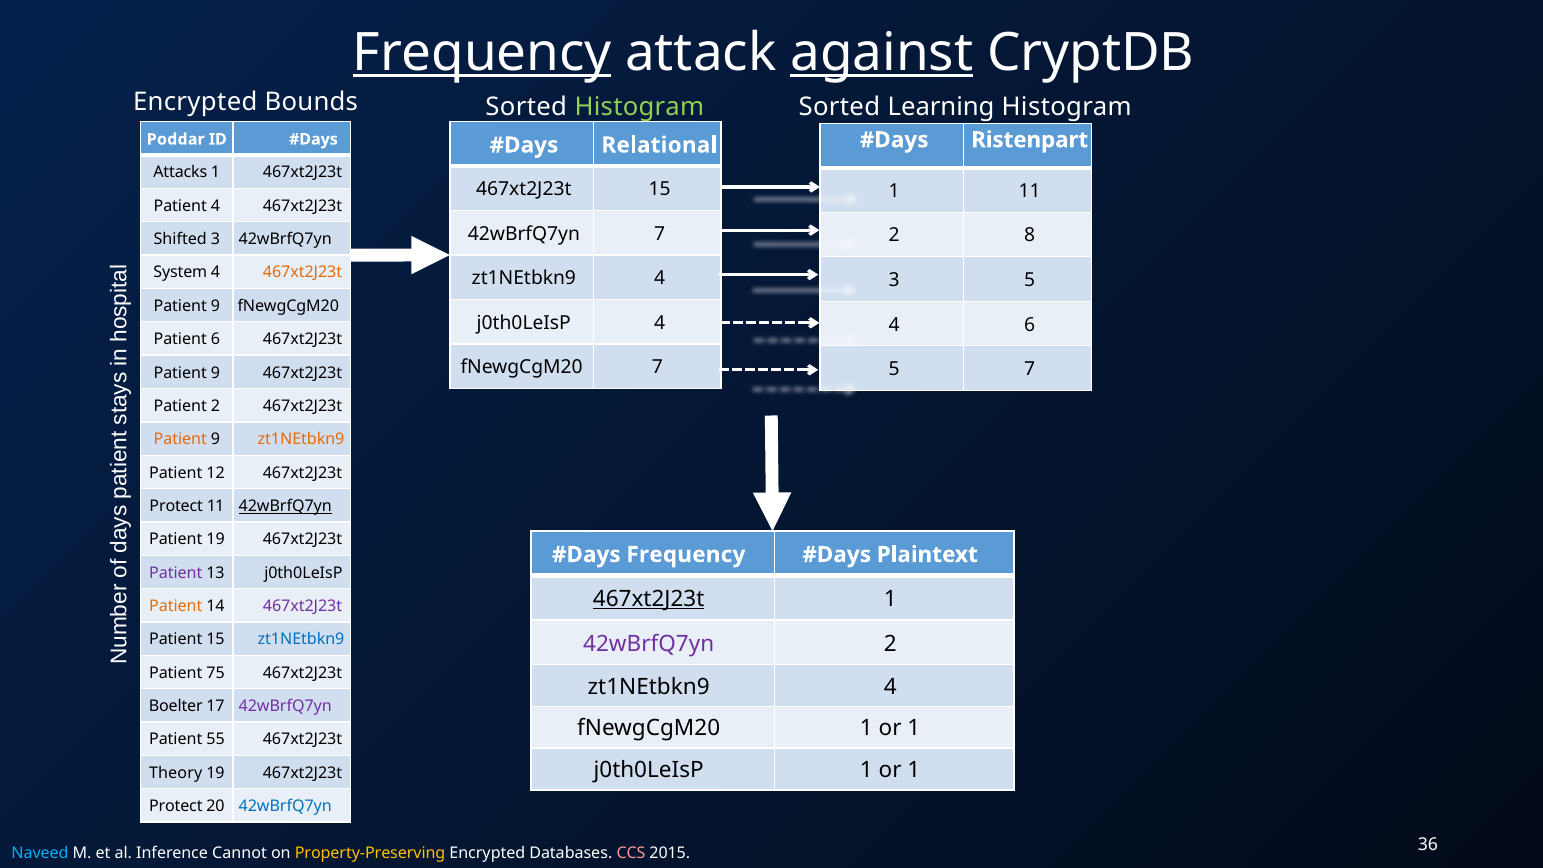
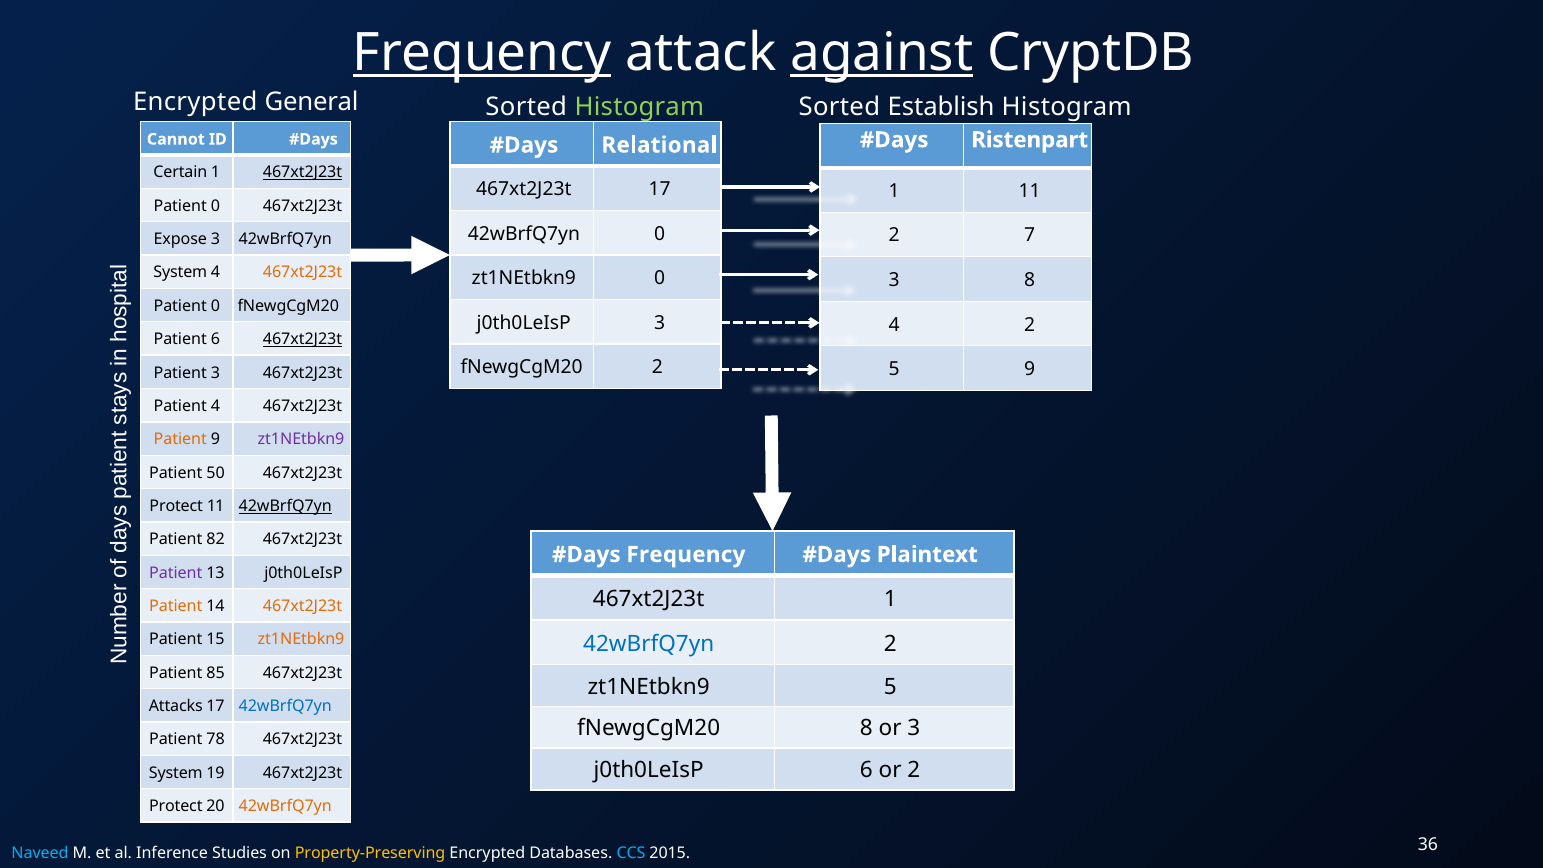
Bounds: Bounds -> General (312, 102)
Learning: Learning -> Establish (941, 107)
Poddar: Poddar -> Cannot (176, 139)
Attacks: Attacks -> Certain (180, 173)
467xt2J23t underline: none -> present (303, 173)
467xt2J23t 15: 15 -> 17 (660, 189)
4: 4 -> 0 (215, 206)
42wBrfQ7yn 7: 7 -> 0 (660, 234)
8: 8 -> 7 (1030, 236)
Shifted: Shifted -> Expose (180, 239)
4: 4 -> 0 (660, 278)
3 5: 5 -> 8 (1030, 280)
9: 9 -> 0 (215, 306)
j0th0LeIsP 4: 4 -> 3 (660, 323)
4 6: 6 -> 2 (1030, 325)
467xt2J23t underline: none -> present (303, 339)
fNewgCgM20 7: 7 -> 2 (657, 367)
5 7: 7 -> 9 (1030, 369)
9: 9 -> 3 (215, 373)
Patient 2: 2 -> 4 (215, 406)
zt1NEtbkn9 colour: orange -> purple (301, 439)
12: 12 -> 50 (216, 473)
Patient 19: 19 -> 82 (216, 539)
467xt2J23t underline: present -> none (649, 599)
467xt2J23t colour: purple -> orange (303, 606)
zt1NEtbkn9 colour: blue -> orange (301, 640)
42wBrfQ7yn colour: purple -> blue (649, 644)
75: 75 -> 85 (216, 673)
4: 4 -> 5 (890, 687)
Boelter: Boelter -> Attacks (176, 706)
42wBrfQ7yn colour: purple -> blue (285, 706)
fNewgCgM20 1: 1 -> 8 (866, 729)
1: 1 -> 3 (914, 729)
55: 55 -> 78 (216, 740)
j0th0LeIsP 1: 1 -> 6 (866, 770)
1: 1 -> 2 (914, 770)
Theory: Theory -> System (176, 773)
42wBrfQ7yn colour: blue -> orange (285, 806)
Cannot: Cannot -> Studies (240, 853)
CCS colour: pink -> light blue (631, 853)
